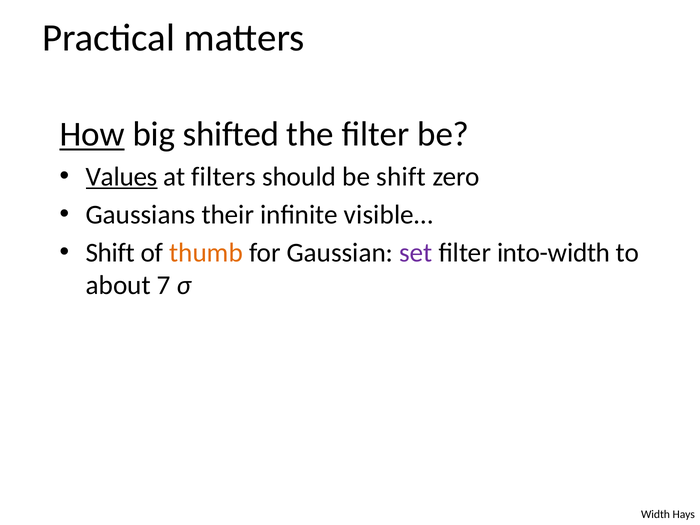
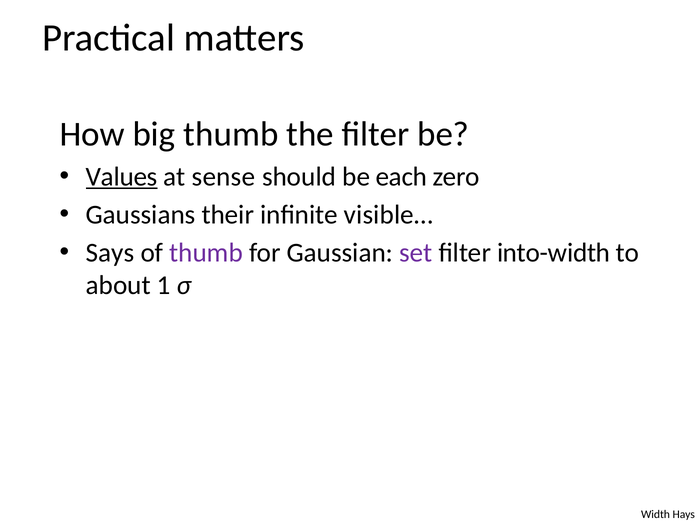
How underline: present -> none (92, 134)
big shifted: shifted -> thumb (231, 134)
filters: filters -> sense (224, 177)
be shift: shift -> each (401, 177)
Shift: Shift -> Says (110, 253)
thumb colour: orange -> purple (206, 253)
7: 7 -> 1 (164, 286)
